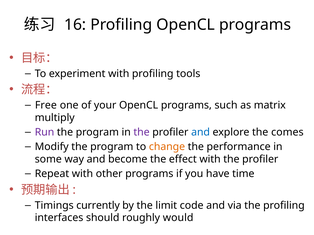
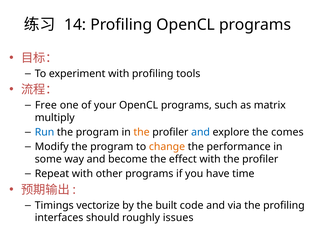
16: 16 -> 14 (75, 25)
Run colour: purple -> blue (44, 132)
the colour: purple -> orange (142, 132)
currently: currently -> vectorize (98, 206)
limit: limit -> built (166, 206)
would: would -> issues (178, 218)
